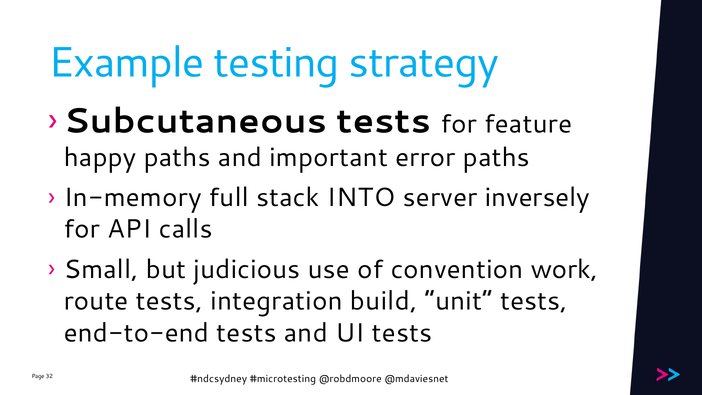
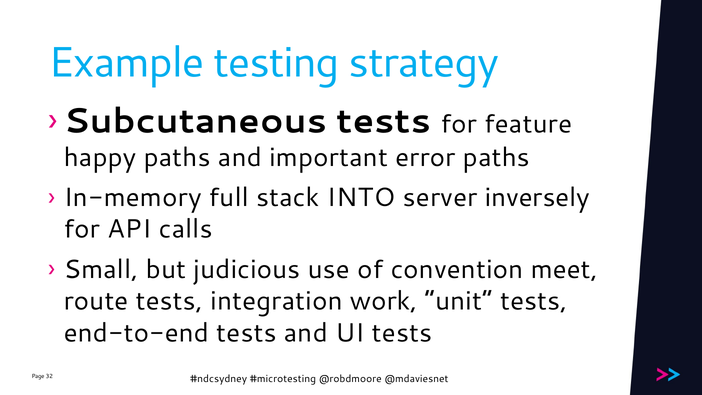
work: work -> meet (564, 270)
build: build -> work (384, 301)
